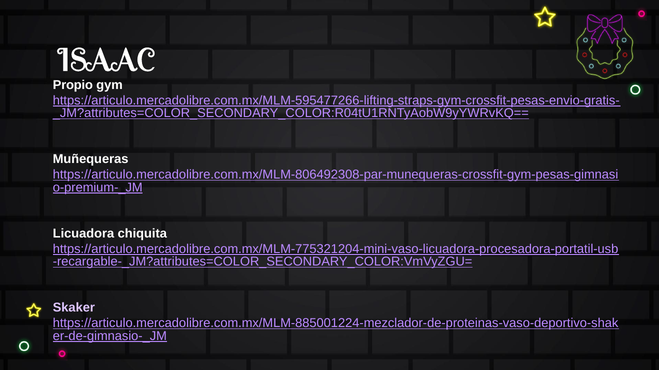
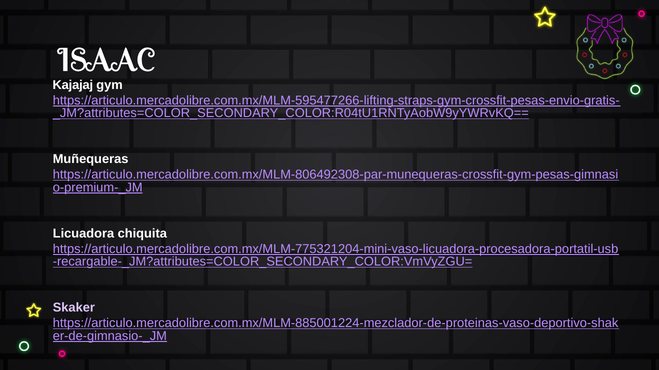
Propio: Propio -> Kajajaj (73, 85)
